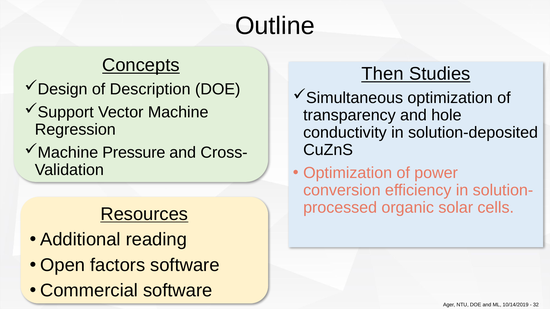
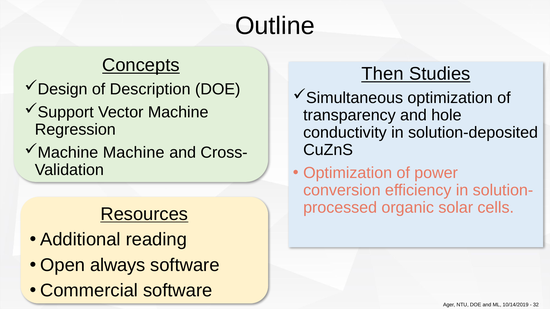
Pressure: Pressure -> Machine (134, 153)
factors: factors -> always (118, 265)
